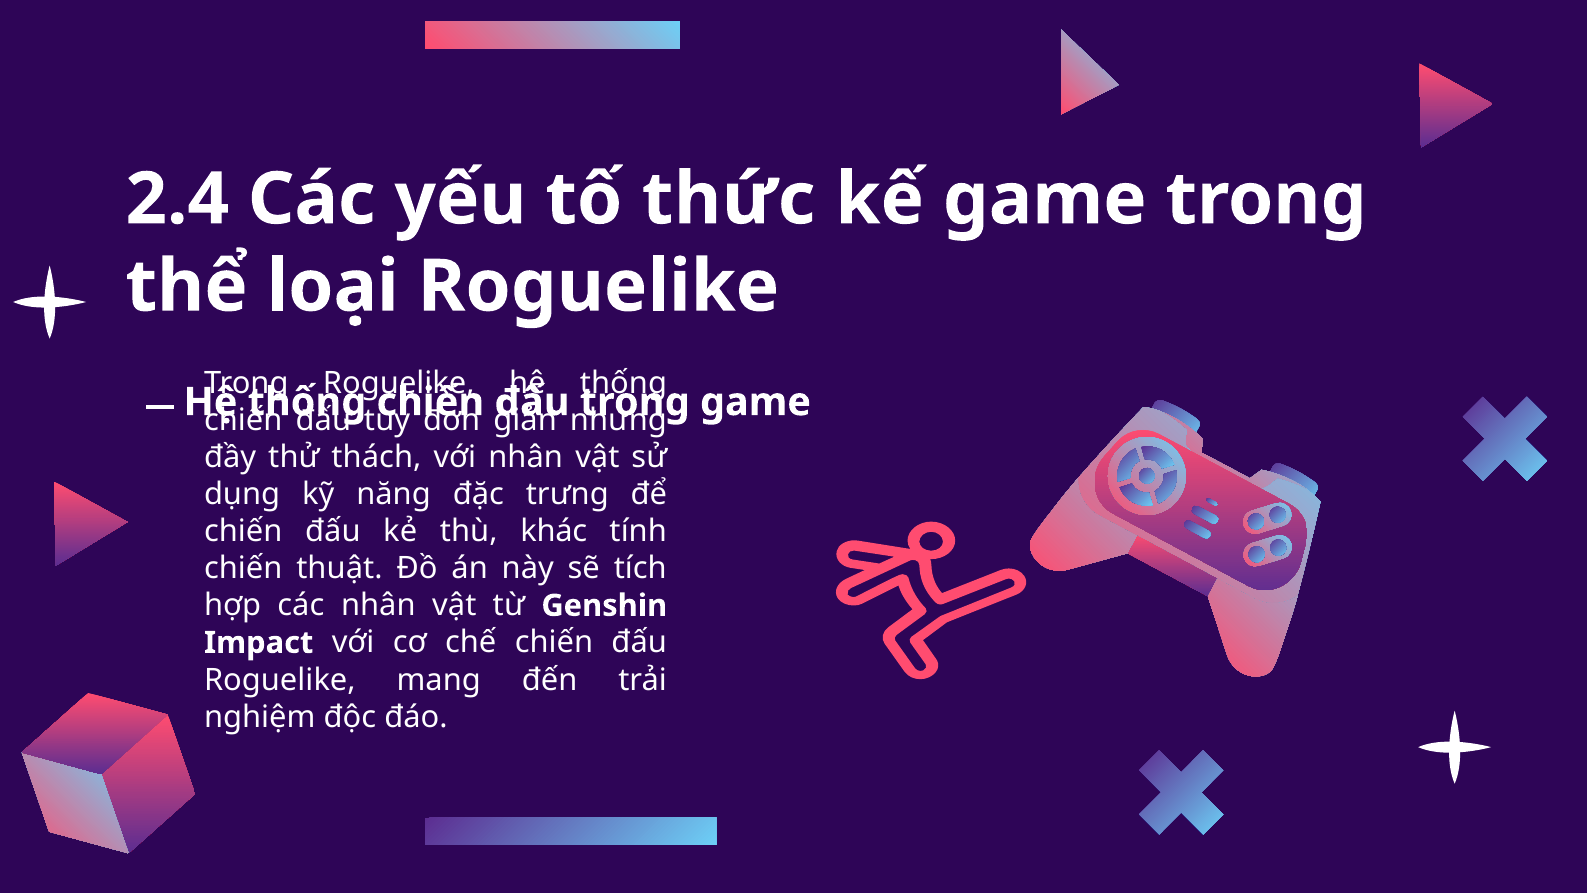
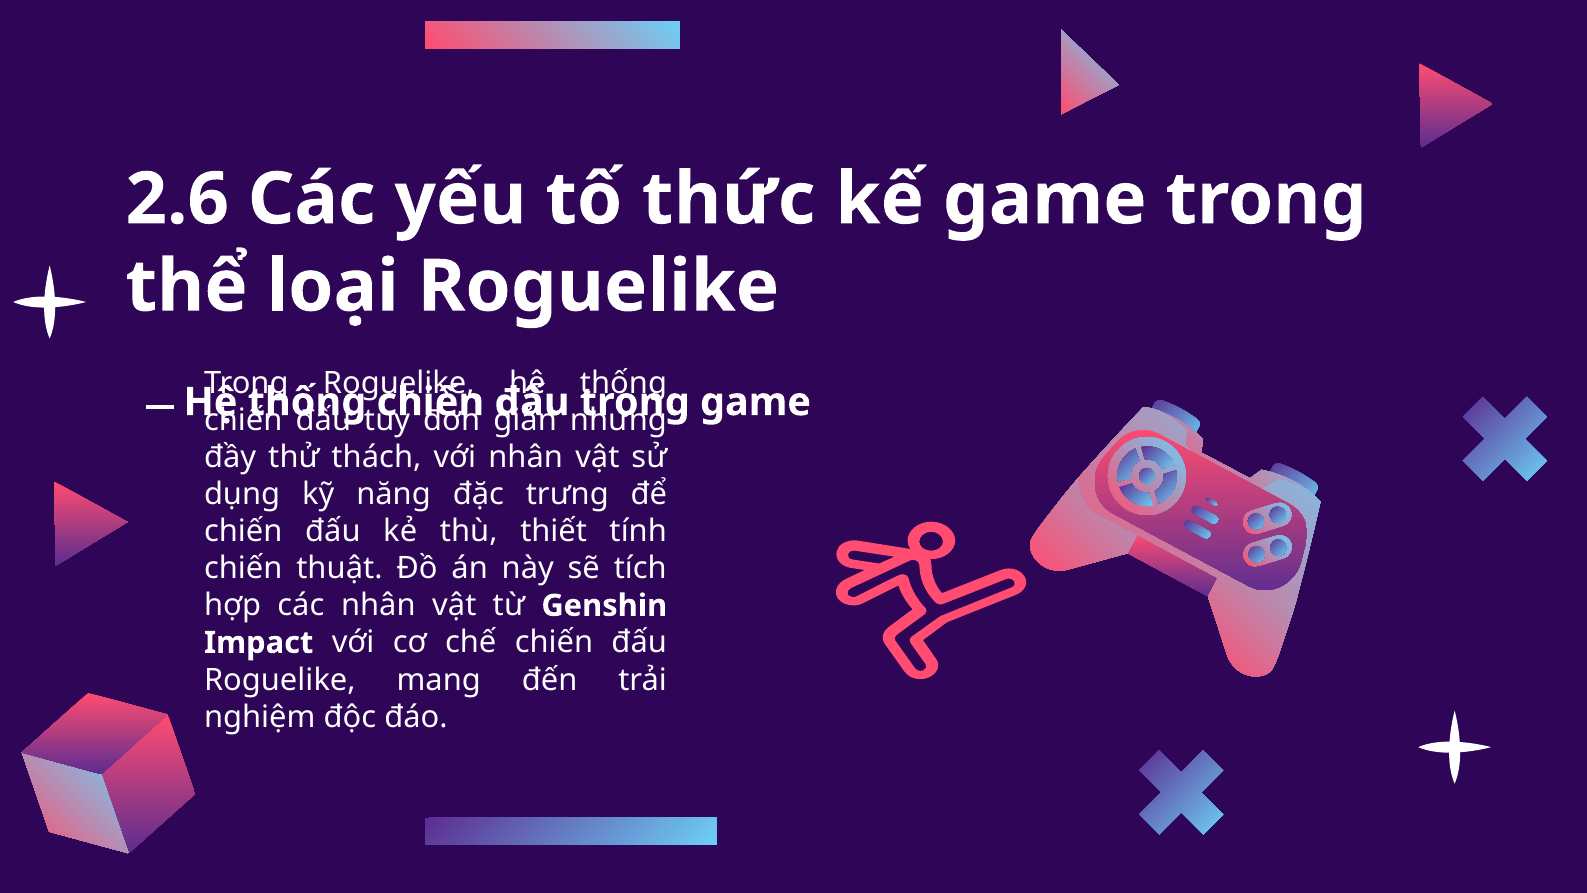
2.4: 2.4 -> 2.6 (177, 199)
khác: khác -> thiết (554, 531)
